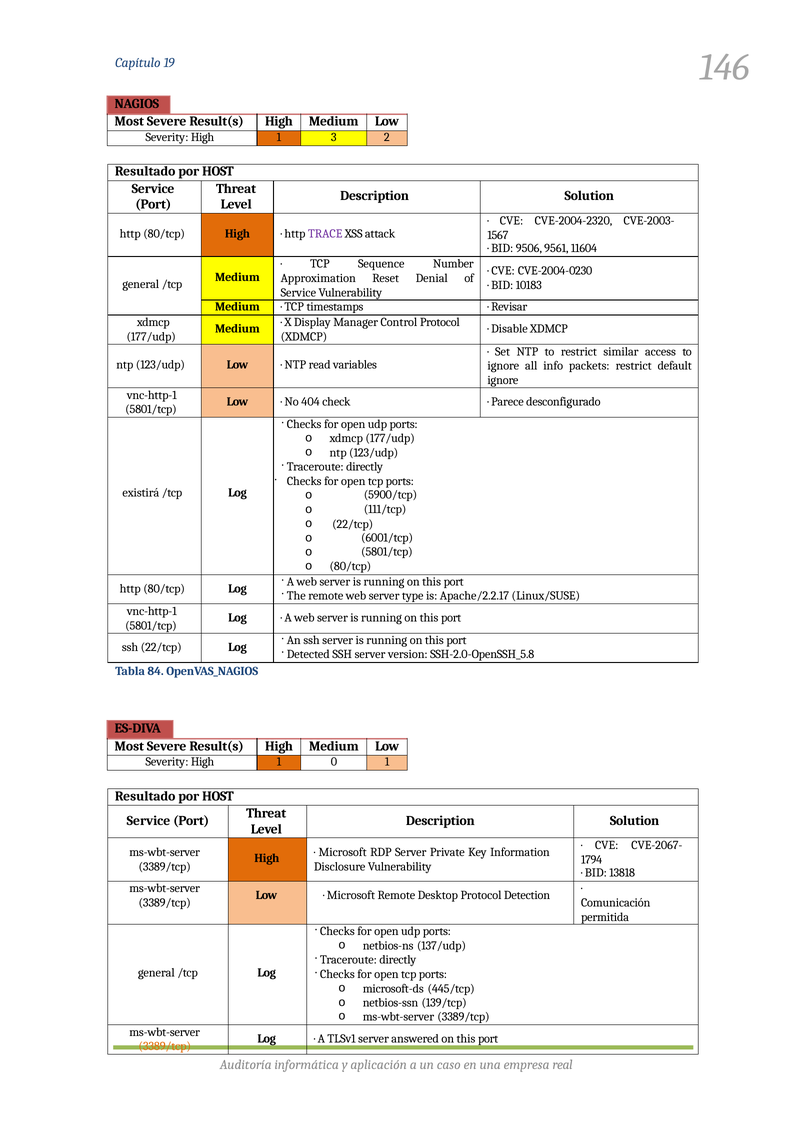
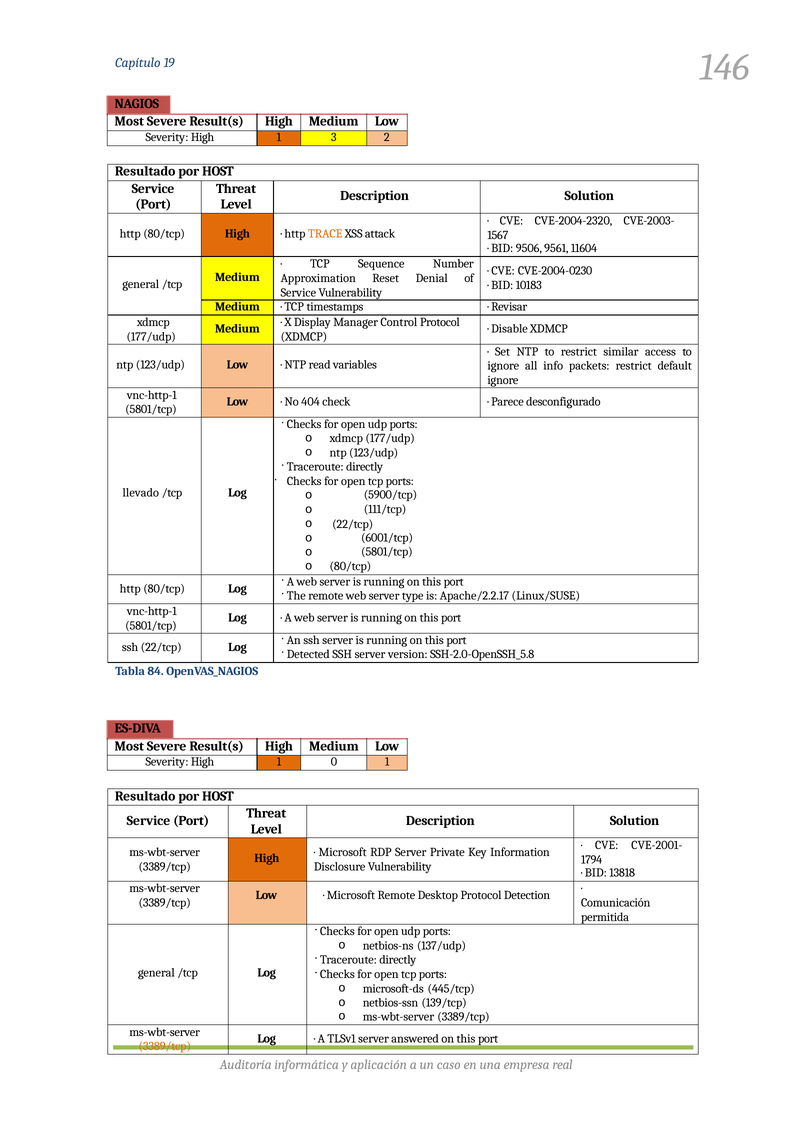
TRACE colour: purple -> orange (325, 234)
existirá: existirá -> llevado (141, 493)
CVE-2067-: CVE-2067- -> CVE-2001- (657, 846)
